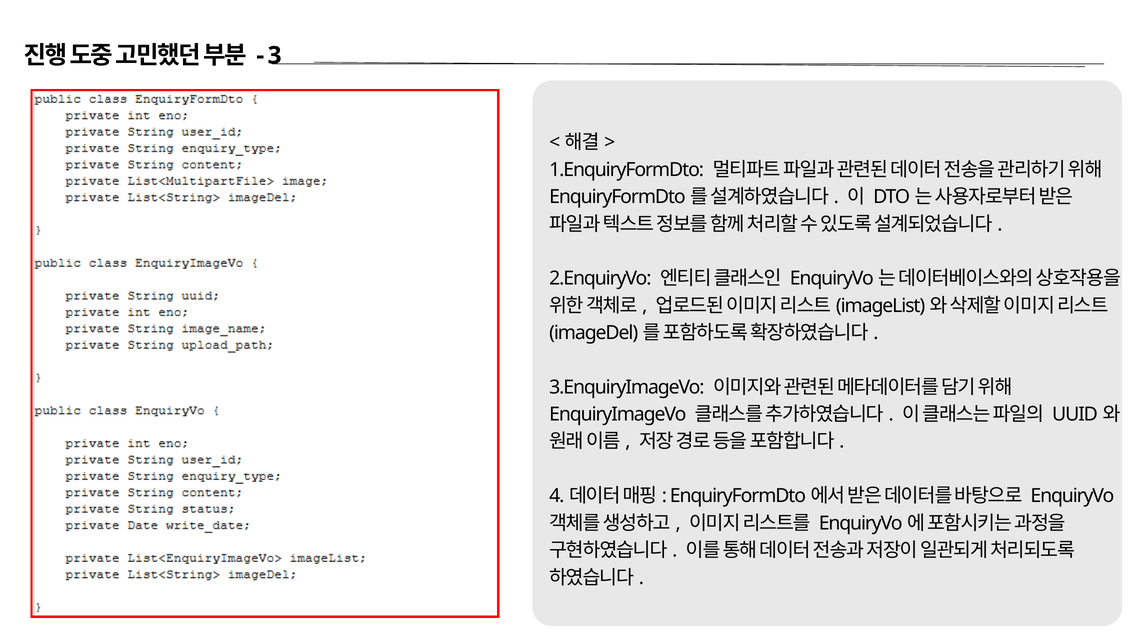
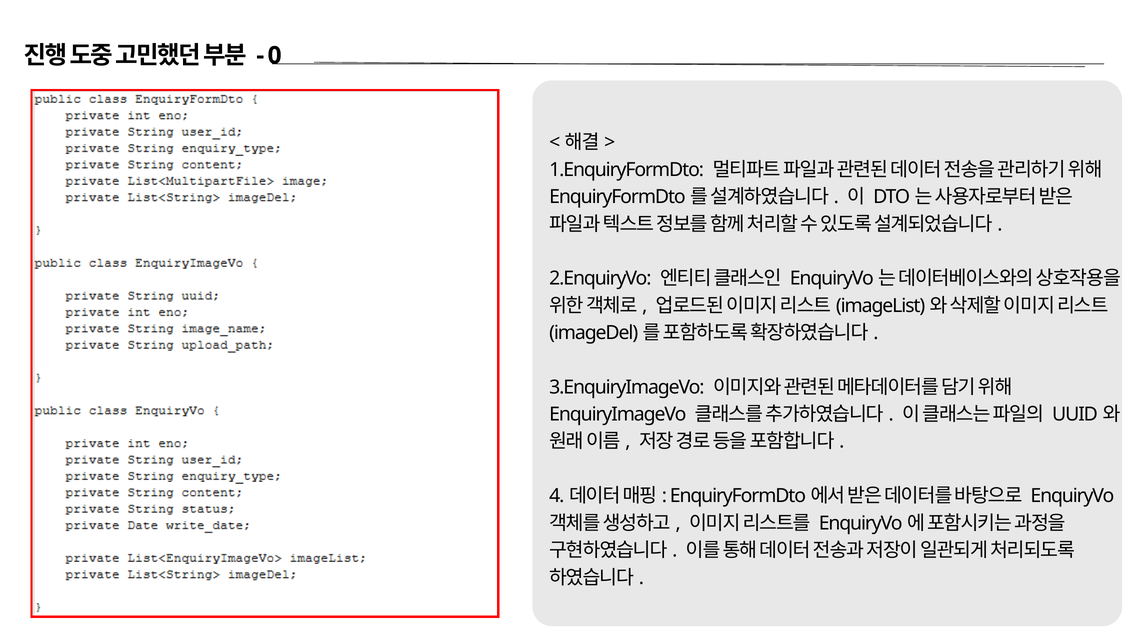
3: 3 -> 0 (275, 56)
